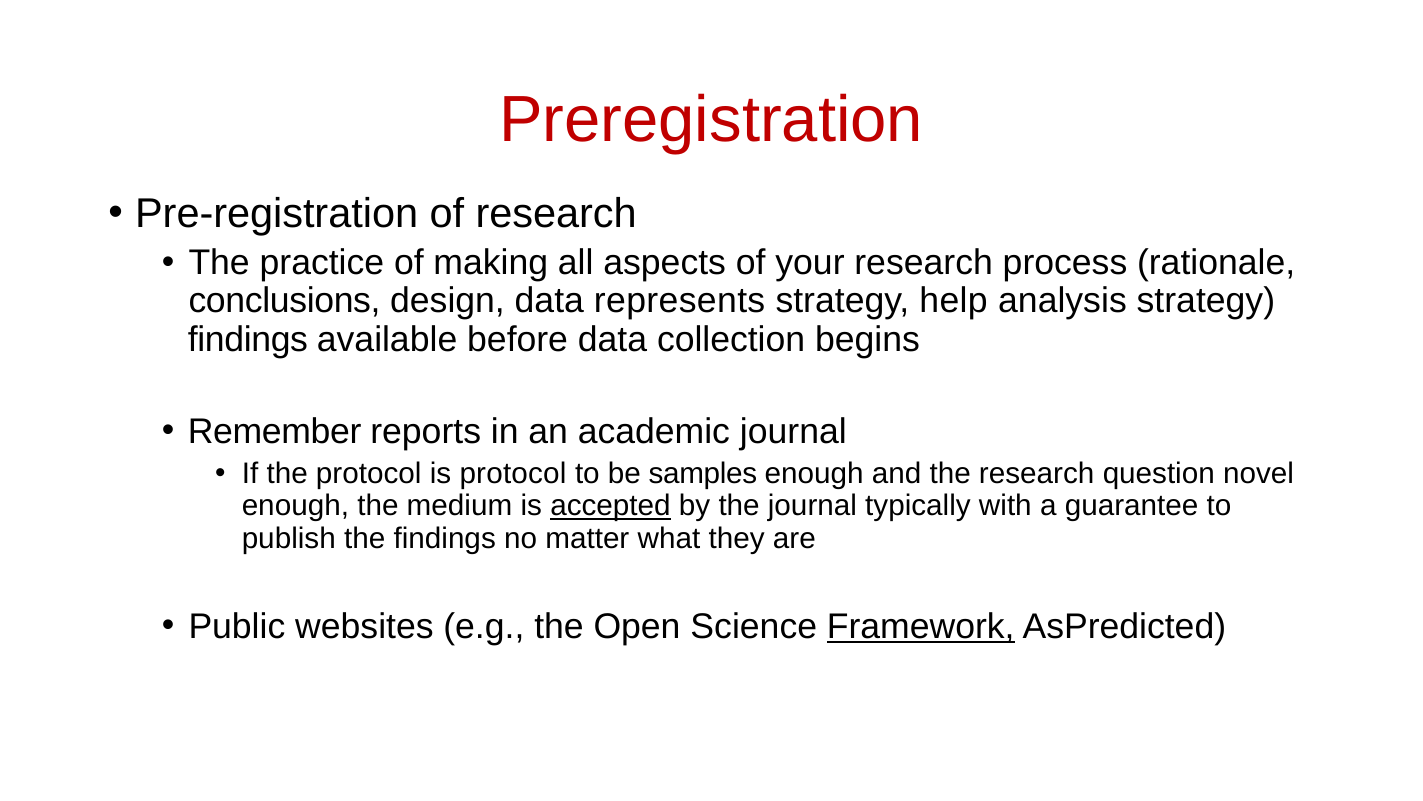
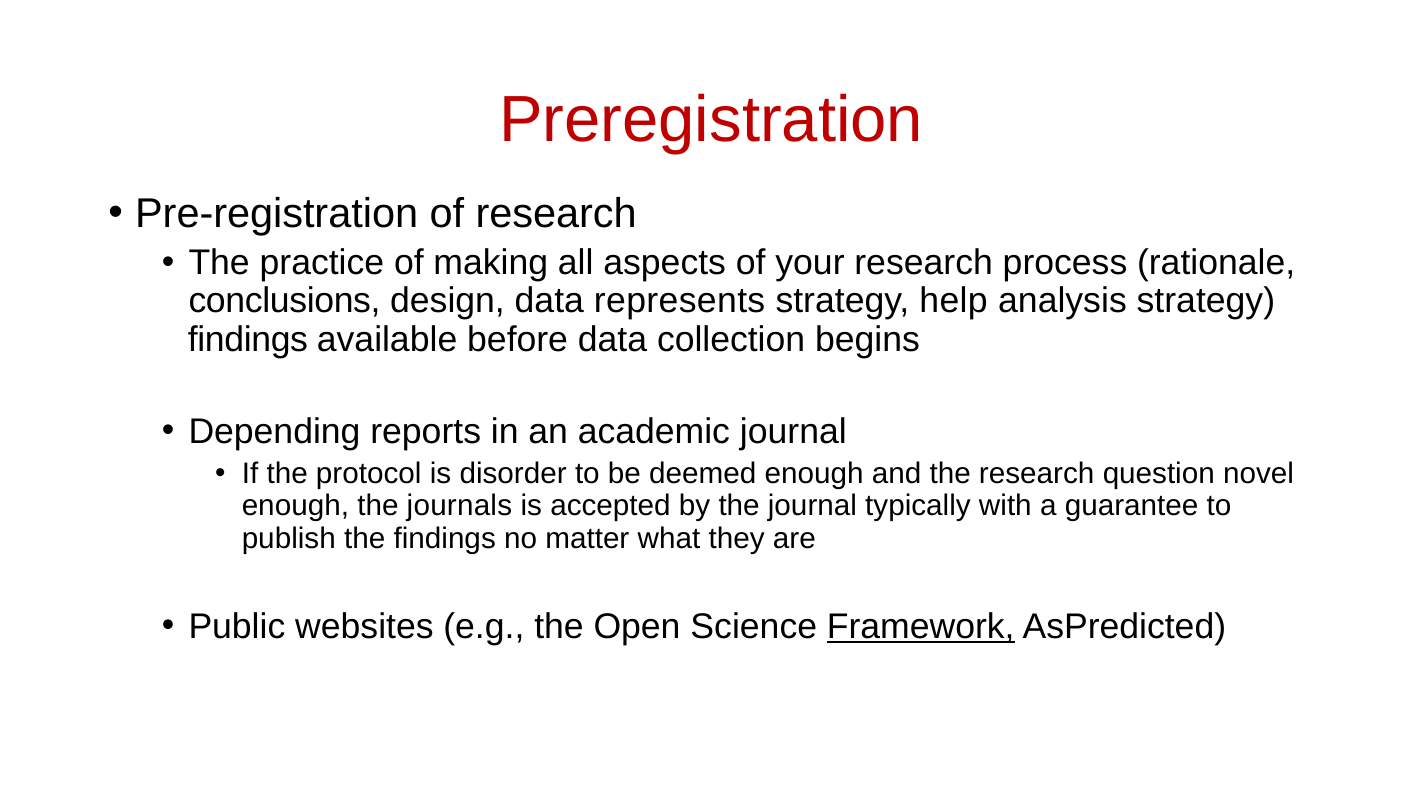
Remember: Remember -> Depending (274, 431)
is protocol: protocol -> disorder (513, 474)
samples: samples -> deemed (703, 474)
medium: medium -> journals (459, 506)
accepted underline: present -> none (611, 506)
